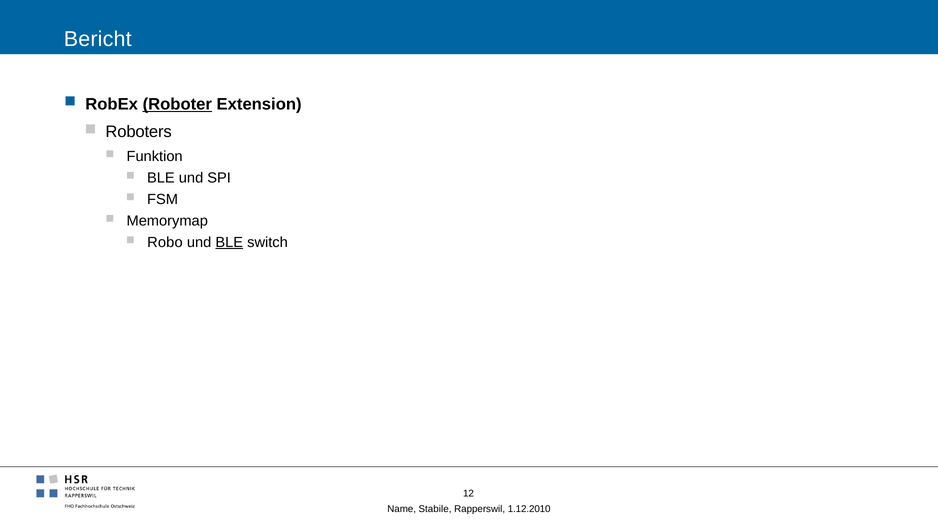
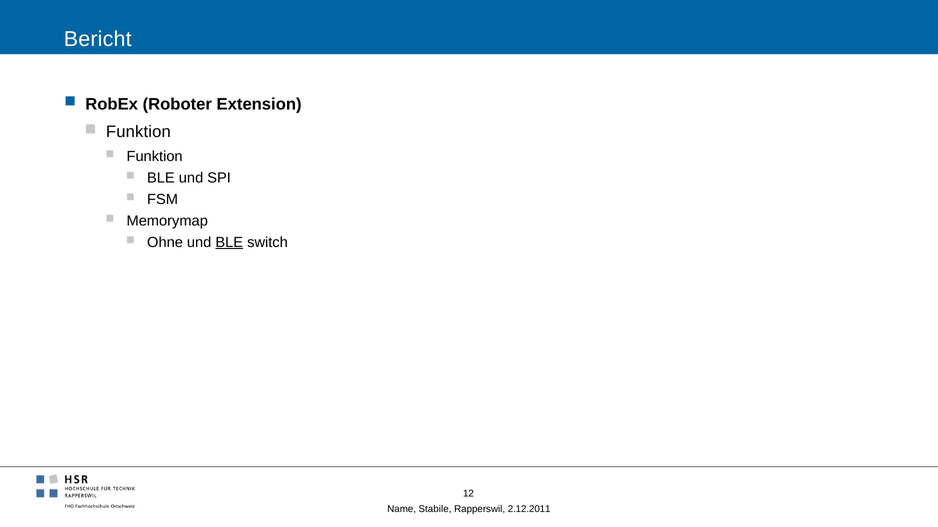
Roboter underline: present -> none (177, 104)
Roboters: Roboters -> Funktion (138, 132)
Robo: Robo -> Ohne (165, 243)
1.12.2010: 1.12.2010 -> 2.12.2011 (529, 510)
